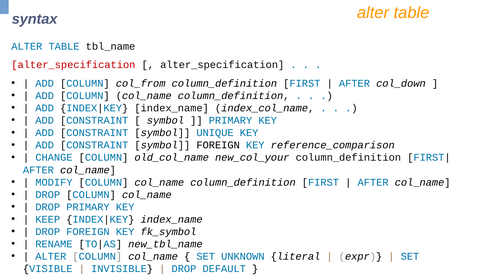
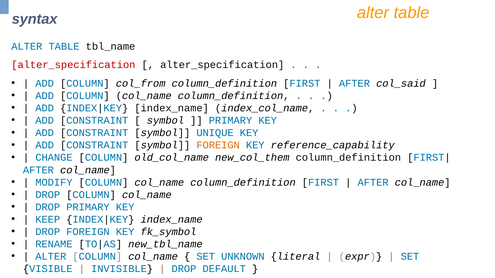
col_down: col_down -> col_said (401, 84)
FOREIGN colour: black -> orange (218, 145)
reference_comparison: reference_comparison -> reference_capability (333, 145)
new_col_your: new_col_your -> new_col_them (252, 158)
